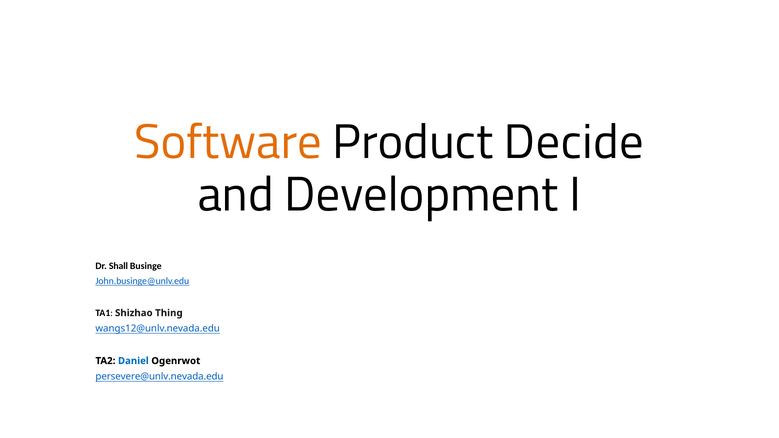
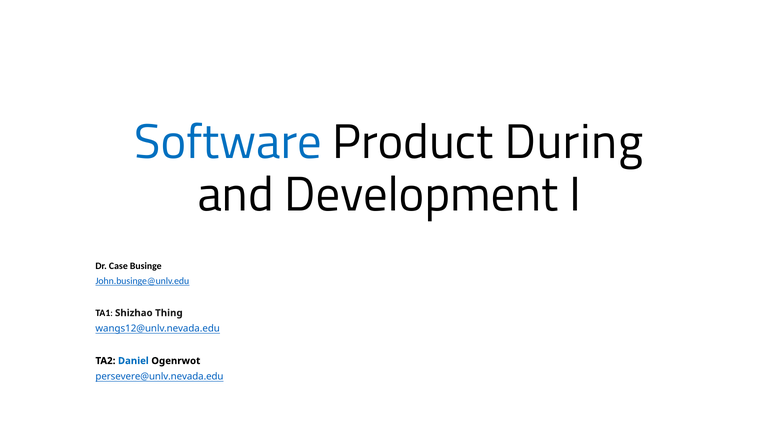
Software colour: orange -> blue (228, 142)
Decide: Decide -> During (574, 142)
Shall: Shall -> Case (118, 266)
